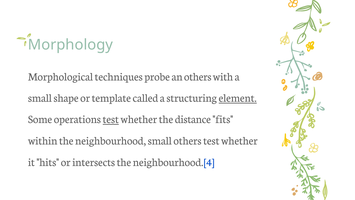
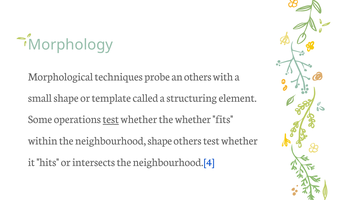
element underline: present -> none (238, 98)
the distance: distance -> whether (193, 119)
neighbourhood small: small -> shape (160, 140)
